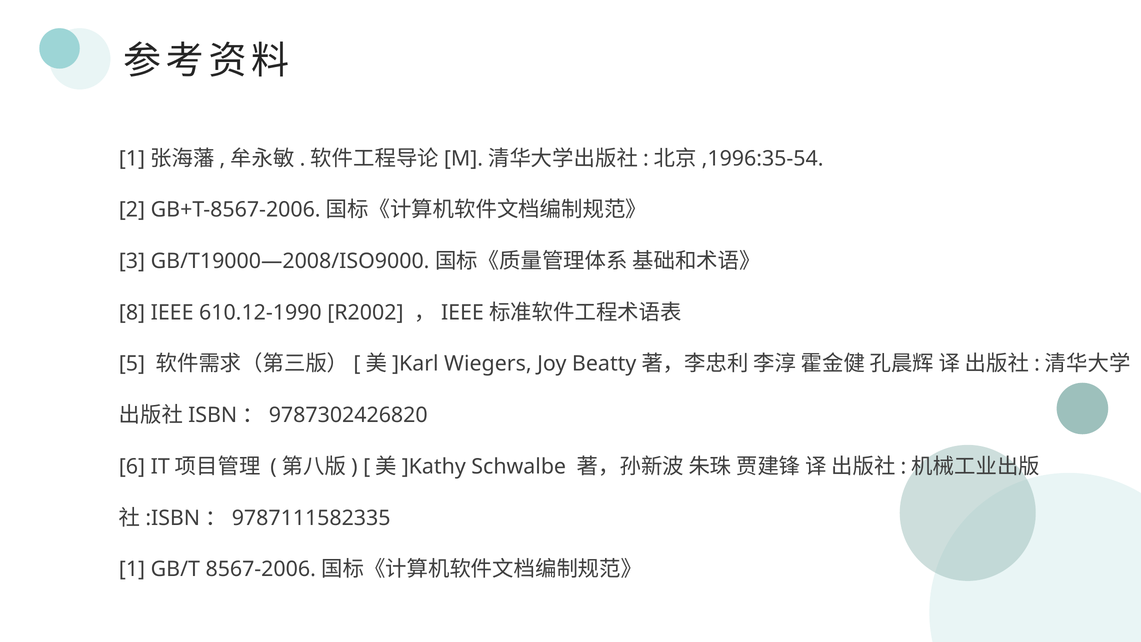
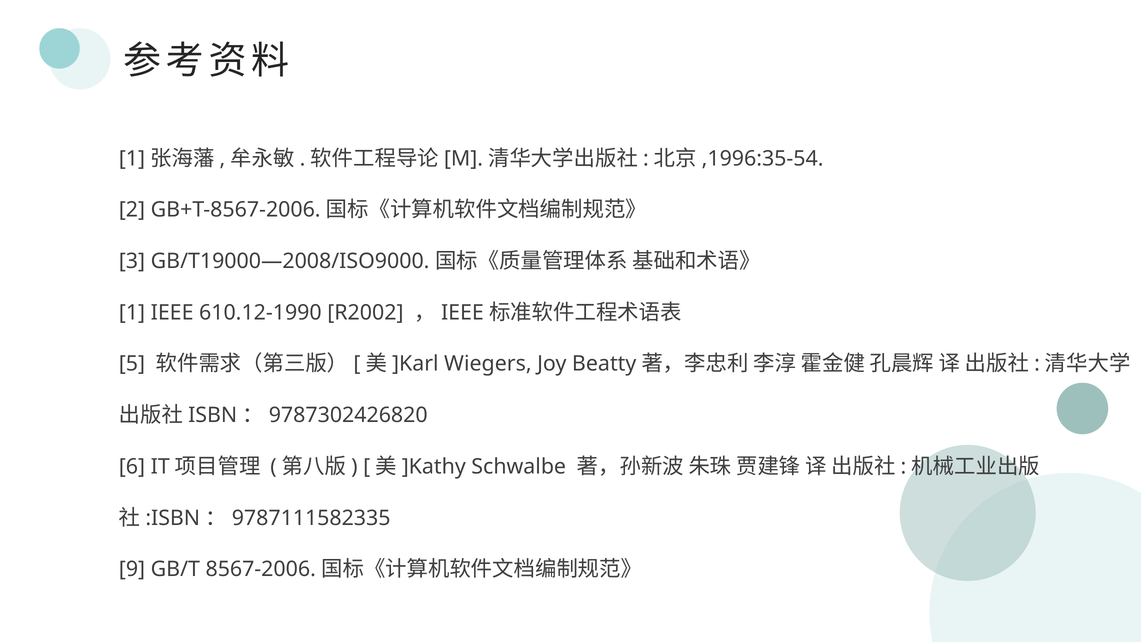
8: 8 -> 1 (132, 312)
1: 1 -> 9 (132, 569)
